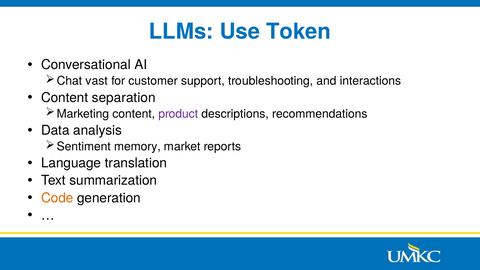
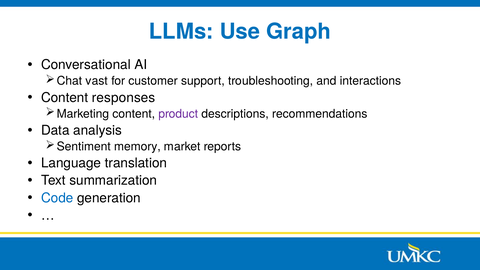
Token: Token -> Graph (299, 32)
separation: separation -> responses (124, 98)
Code colour: orange -> blue (57, 198)
